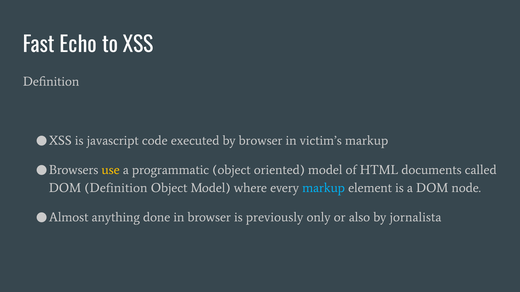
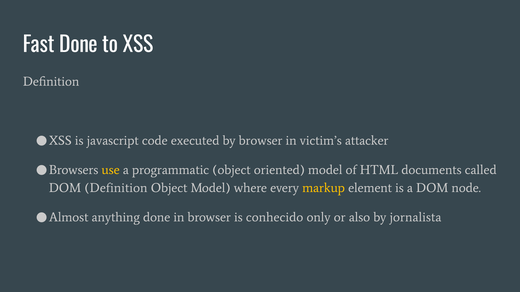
Fast Echo: Echo -> Done (78, 45)
victim’s markup: markup -> attacker (367, 141)
markup colour: light blue -> yellow (324, 188)
previously: previously -> conhecido (275, 218)
